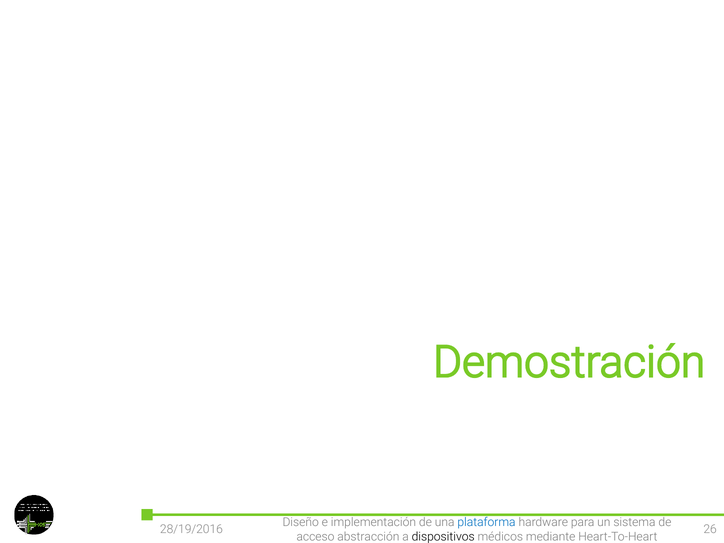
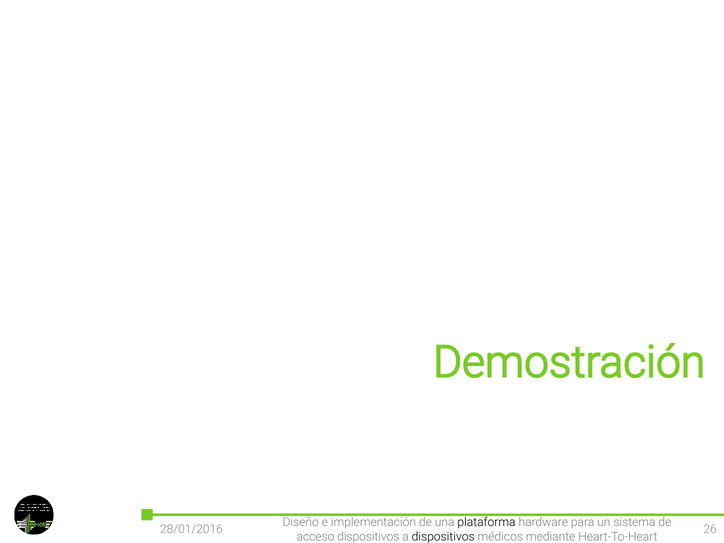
plataforma colour: blue -> black (487, 522)
28/19/2016: 28/19/2016 -> 28/01/2016 (191, 529)
acceso abstracción: abstracción -> dispositivos (368, 537)
